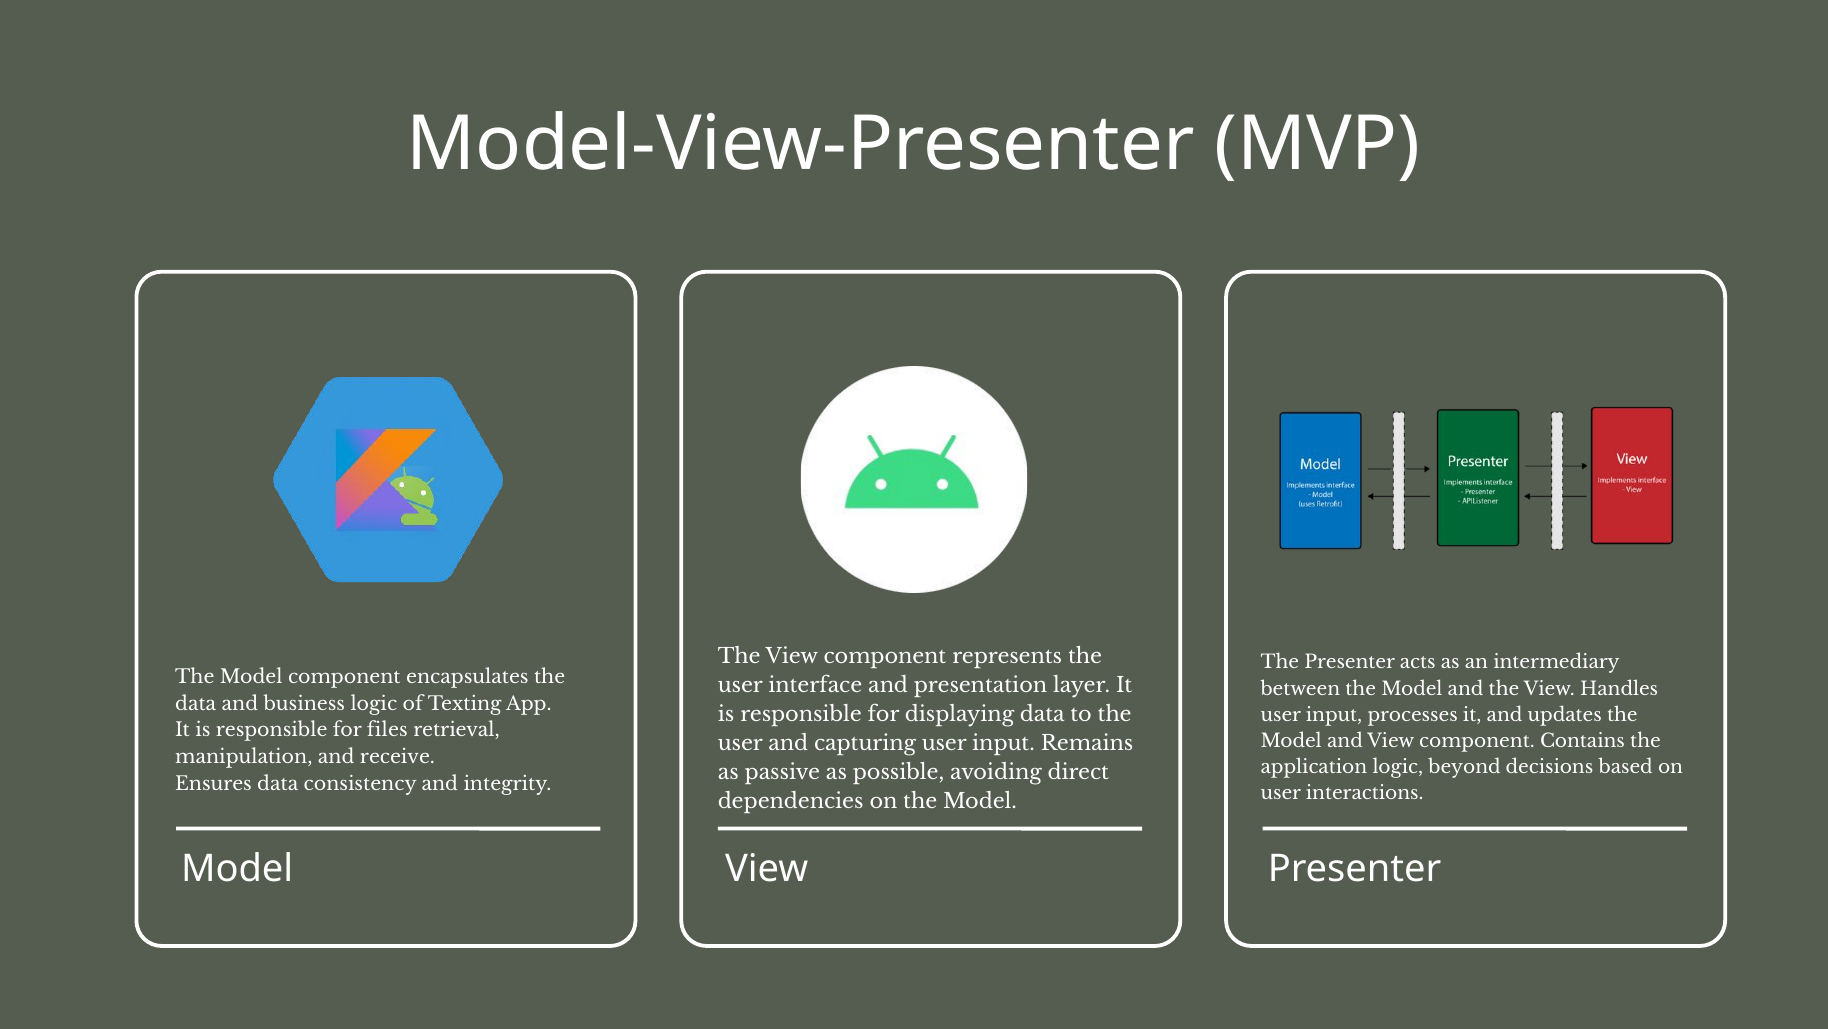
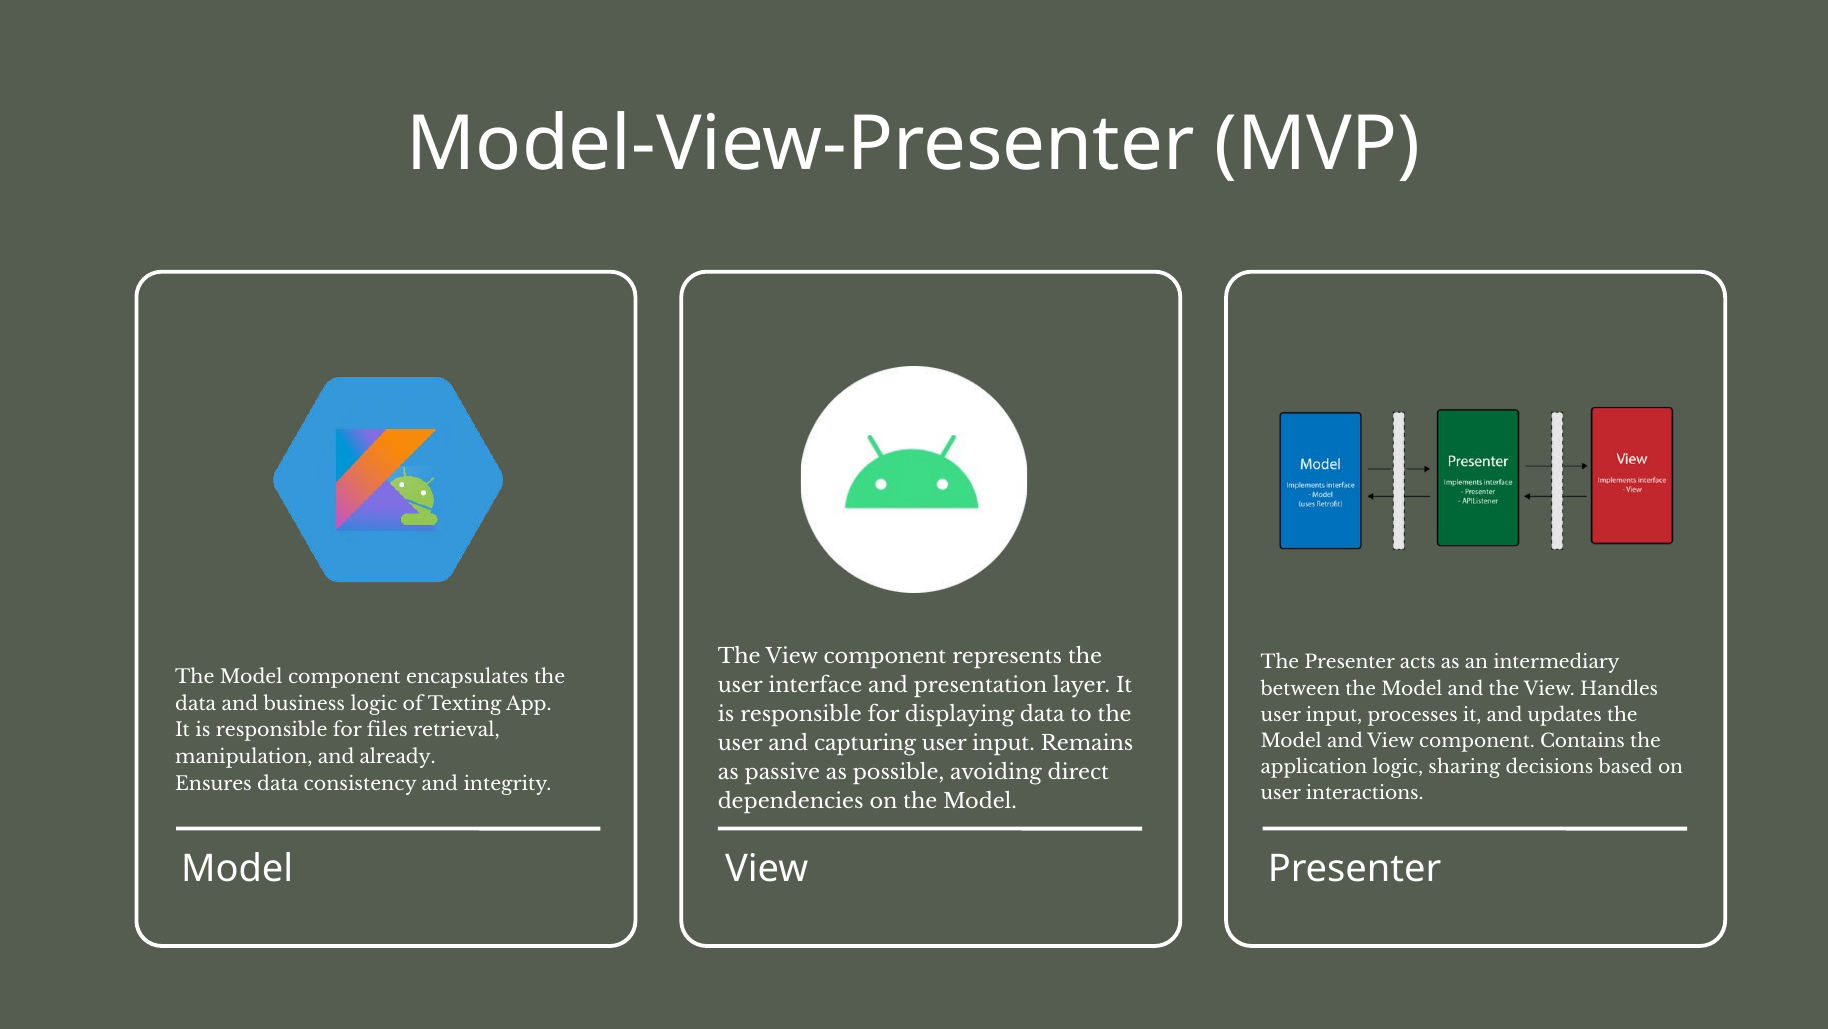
receive: receive -> already (398, 757)
beyond: beyond -> sharing (1464, 767)
